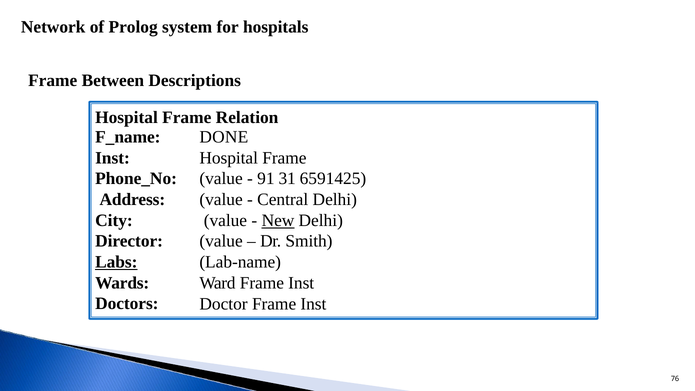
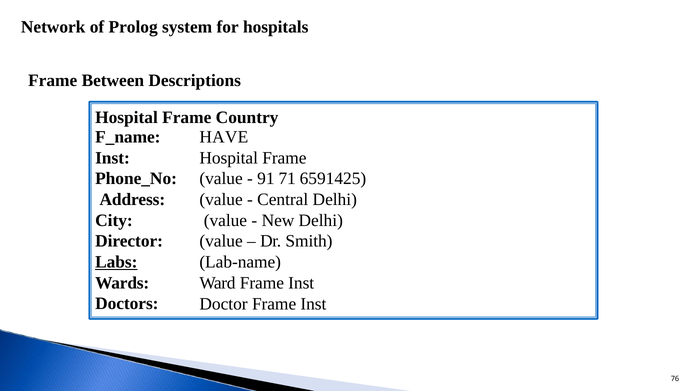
Relation: Relation -> Country (247, 117)
DONE: DONE -> HAVE (224, 137)
31: 31 -> 71 (287, 179)
New underline: present -> none (278, 220)
